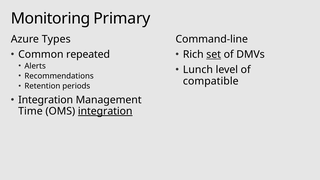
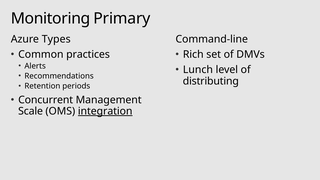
repeated: repeated -> practices (88, 54)
set underline: present -> none (214, 54)
compatible: compatible -> distributing (211, 81)
Integration: Integration -> Concurrent (46, 100)
Time: Time -> Scale (31, 111)
